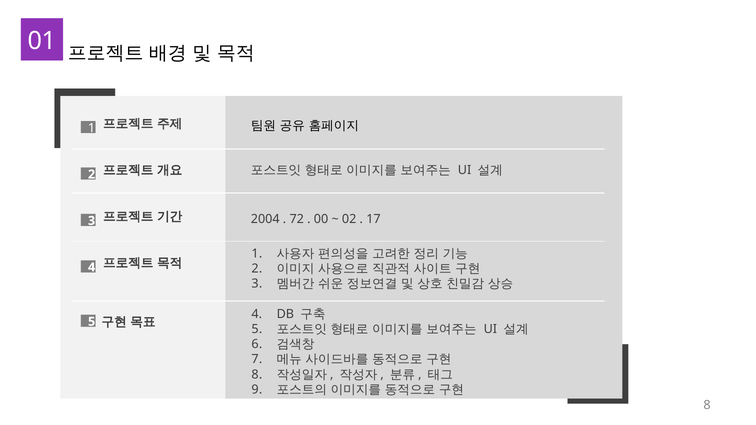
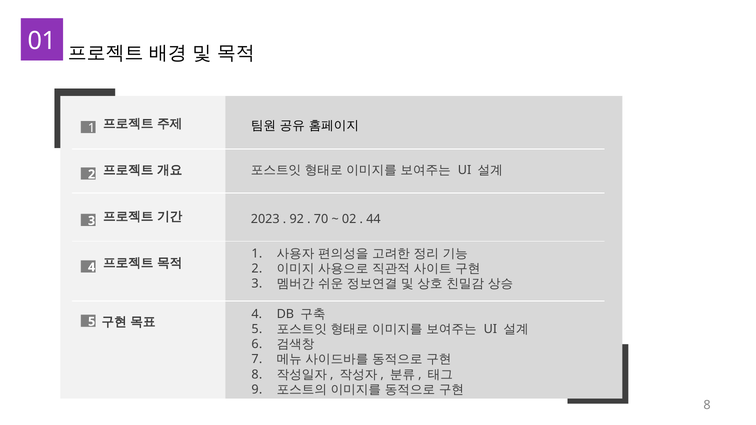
2004: 2004 -> 2023 (265, 219)
72: 72 -> 92 (297, 219)
00: 00 -> 70 (321, 219)
17: 17 -> 44 (373, 219)
